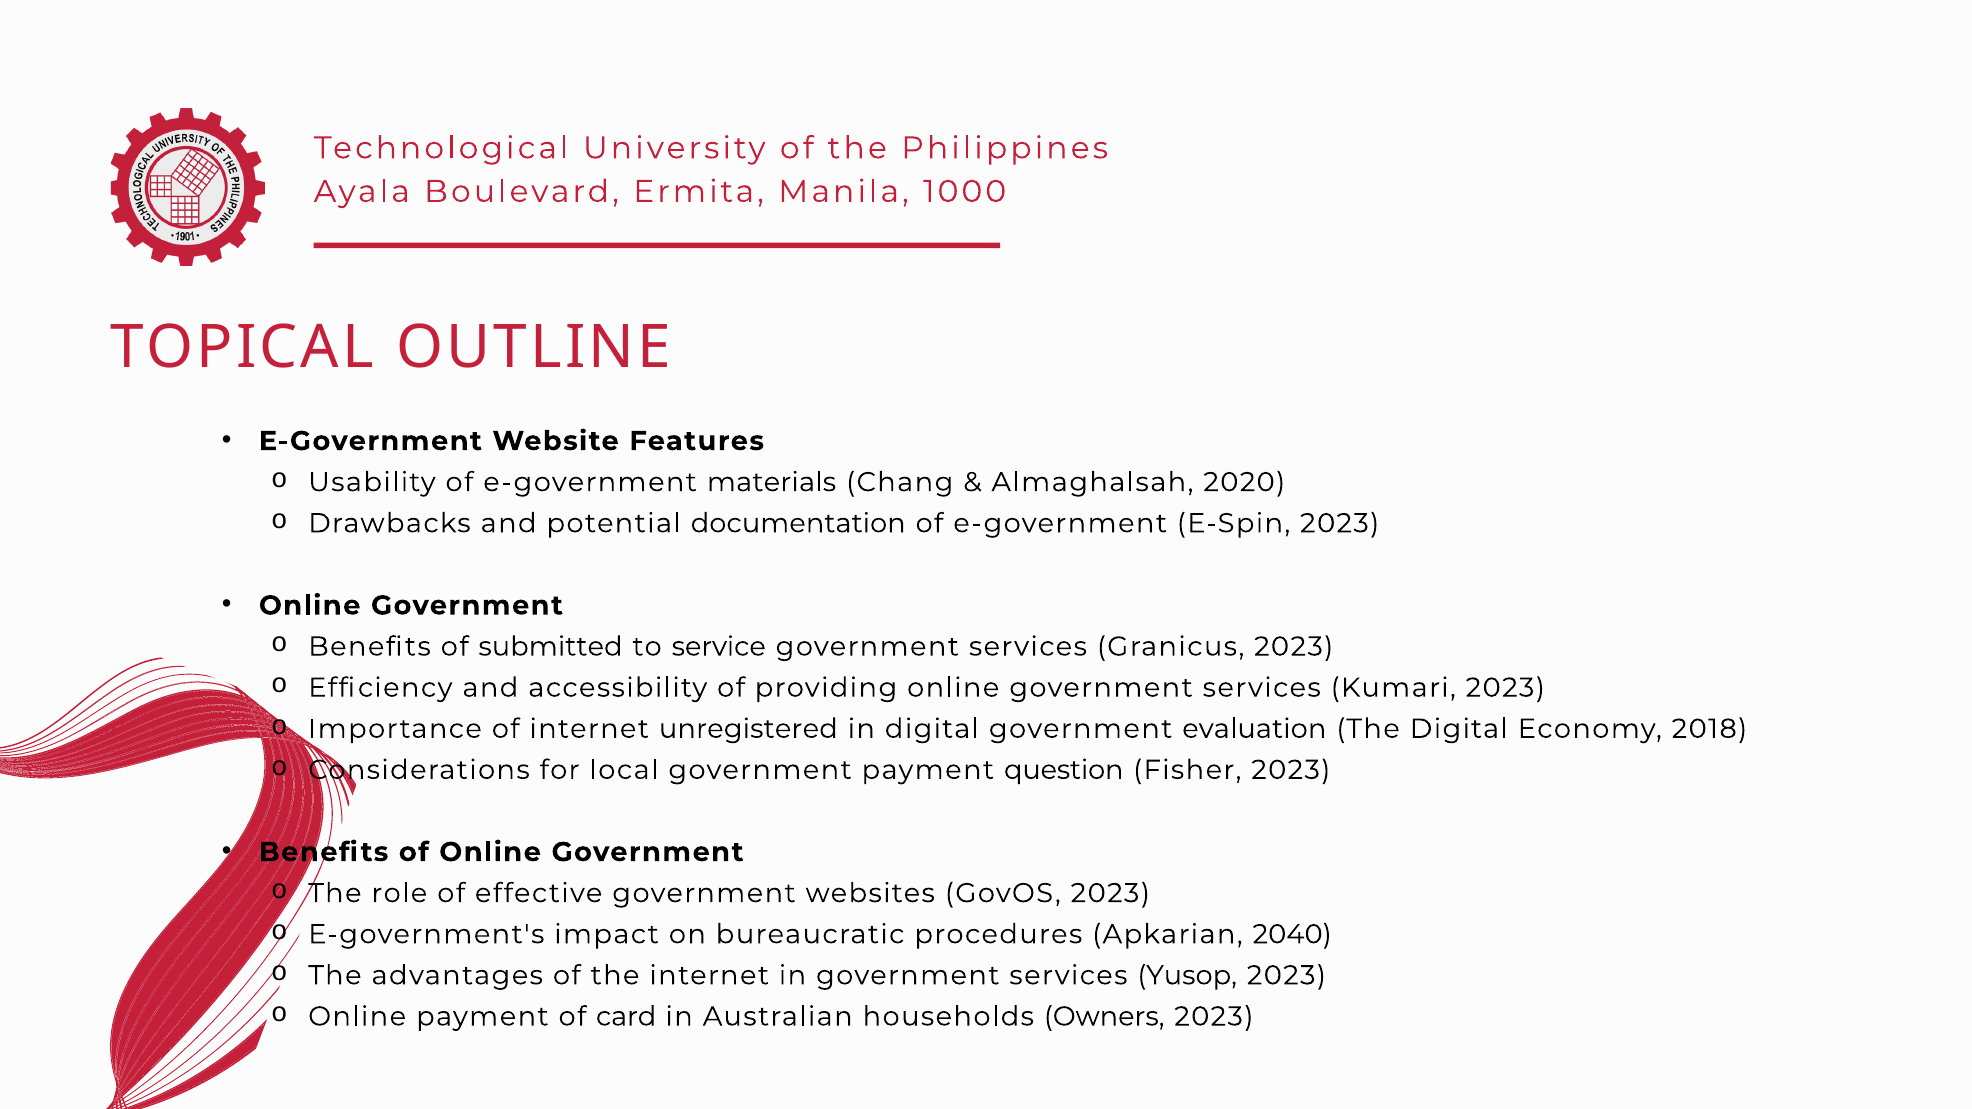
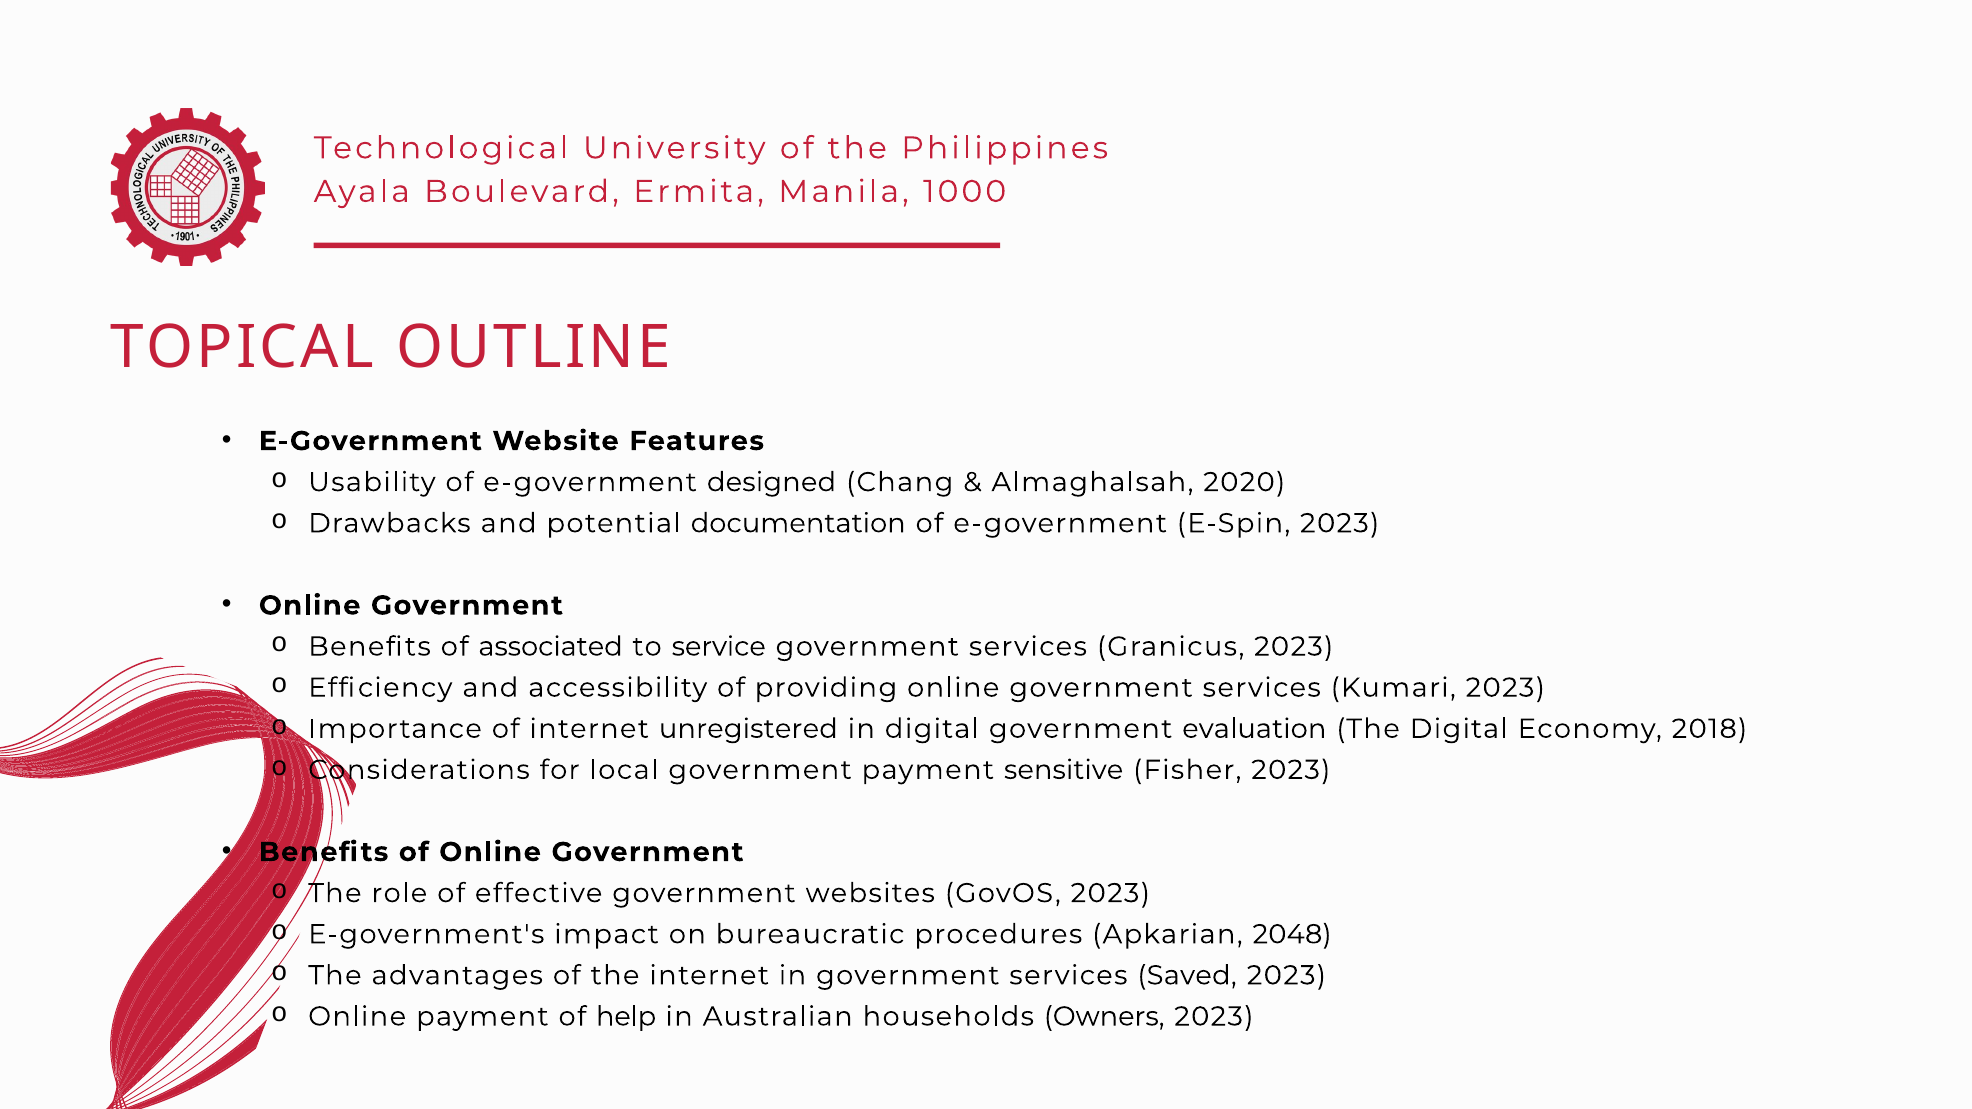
materials: materials -> designed (772, 482)
submitted: submitted -> associated (551, 647)
question: question -> sensitive (1064, 770)
2040: 2040 -> 2048 (1292, 934)
Yusop: Yusop -> Saved (1187, 976)
card: card -> help (626, 1017)
